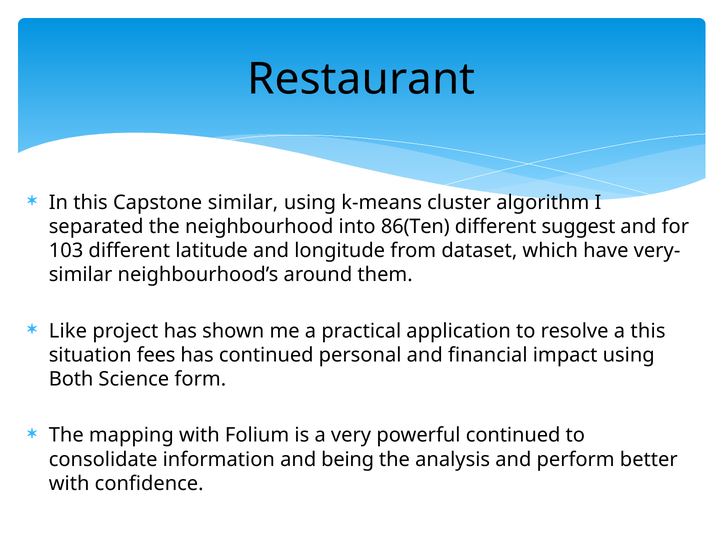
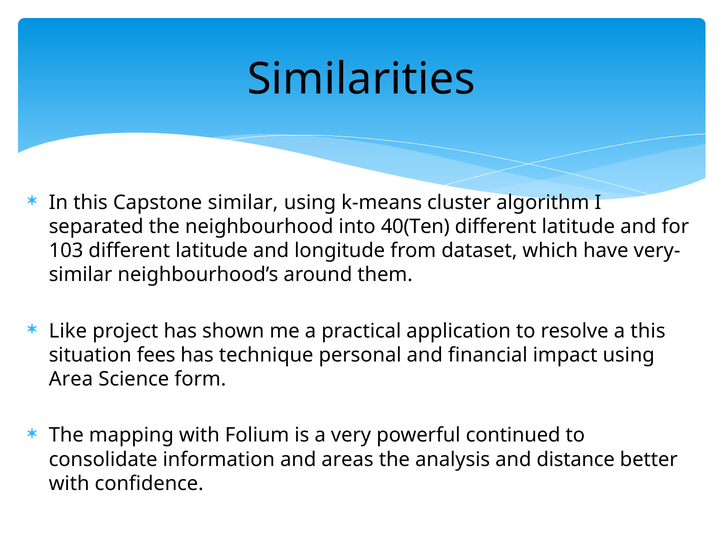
Restaurant: Restaurant -> Similarities (361, 79)
86(Ten: 86(Ten -> 40(Ten (415, 227)
suggest: suggest -> latitude (578, 227)
has continued: continued -> technique (266, 355)
Both: Both -> Area (71, 379)
being: being -> areas (348, 460)
perform: perform -> distance (576, 460)
